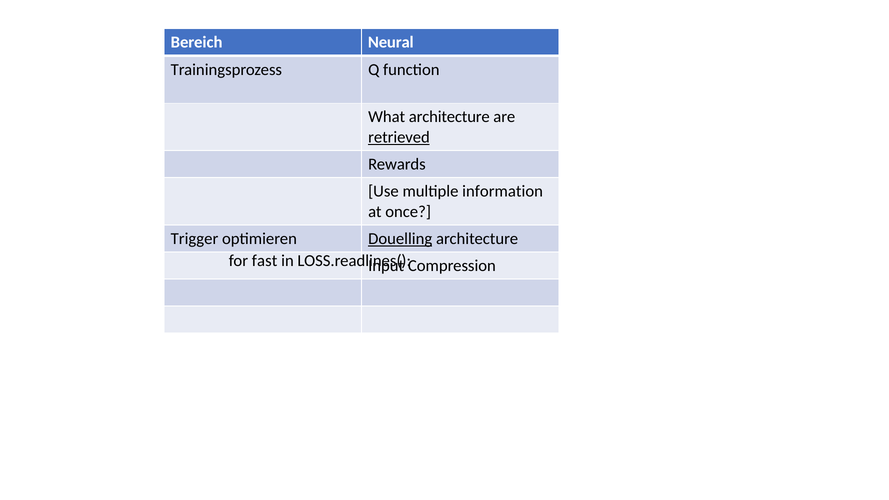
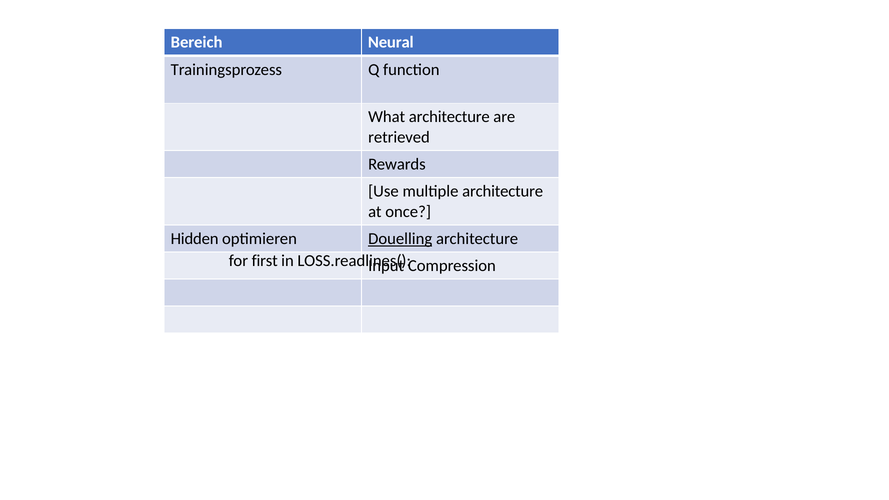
retrieved underline: present -> none (399, 137)
multiple information: information -> architecture (503, 191)
Trigger: Trigger -> Hidden (195, 239)
fast: fast -> first (265, 261)
